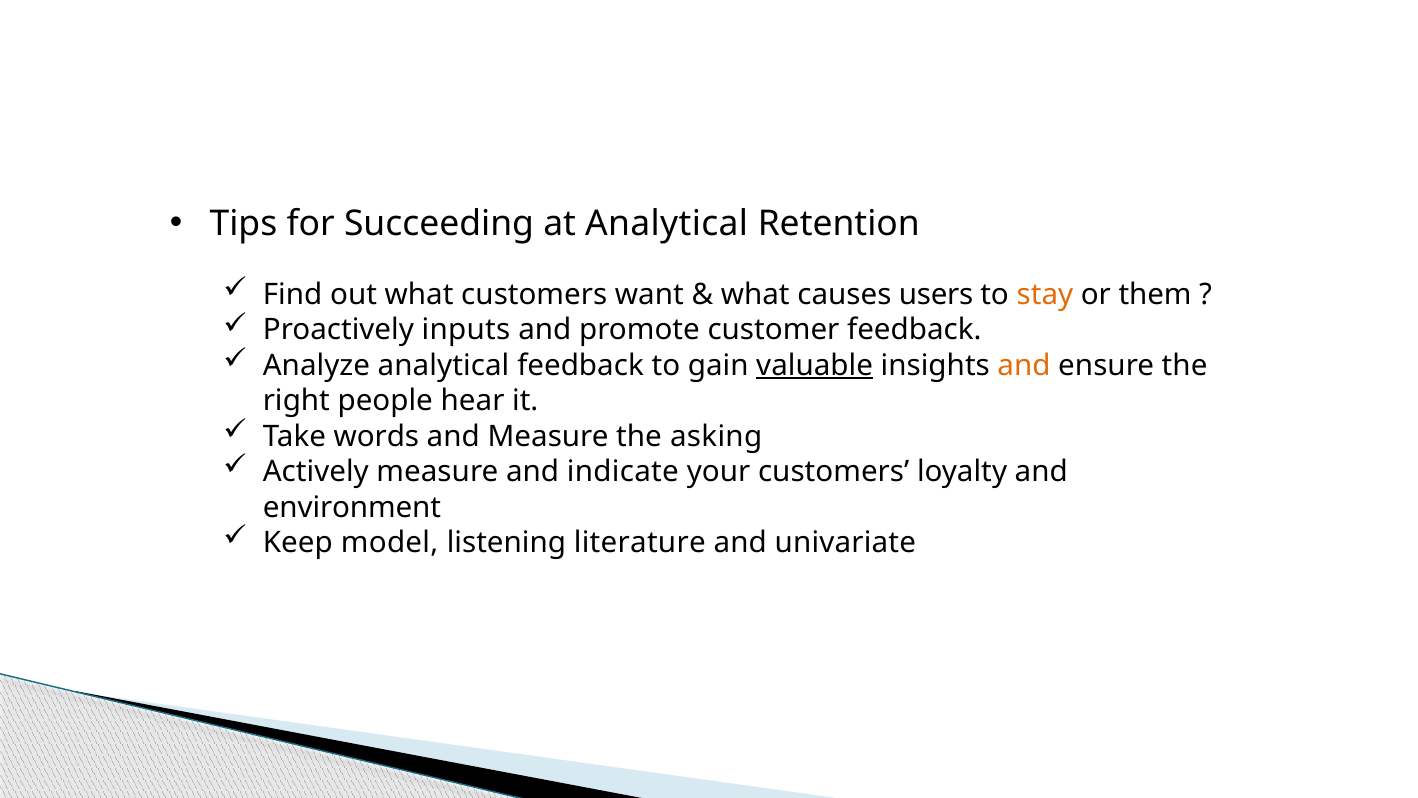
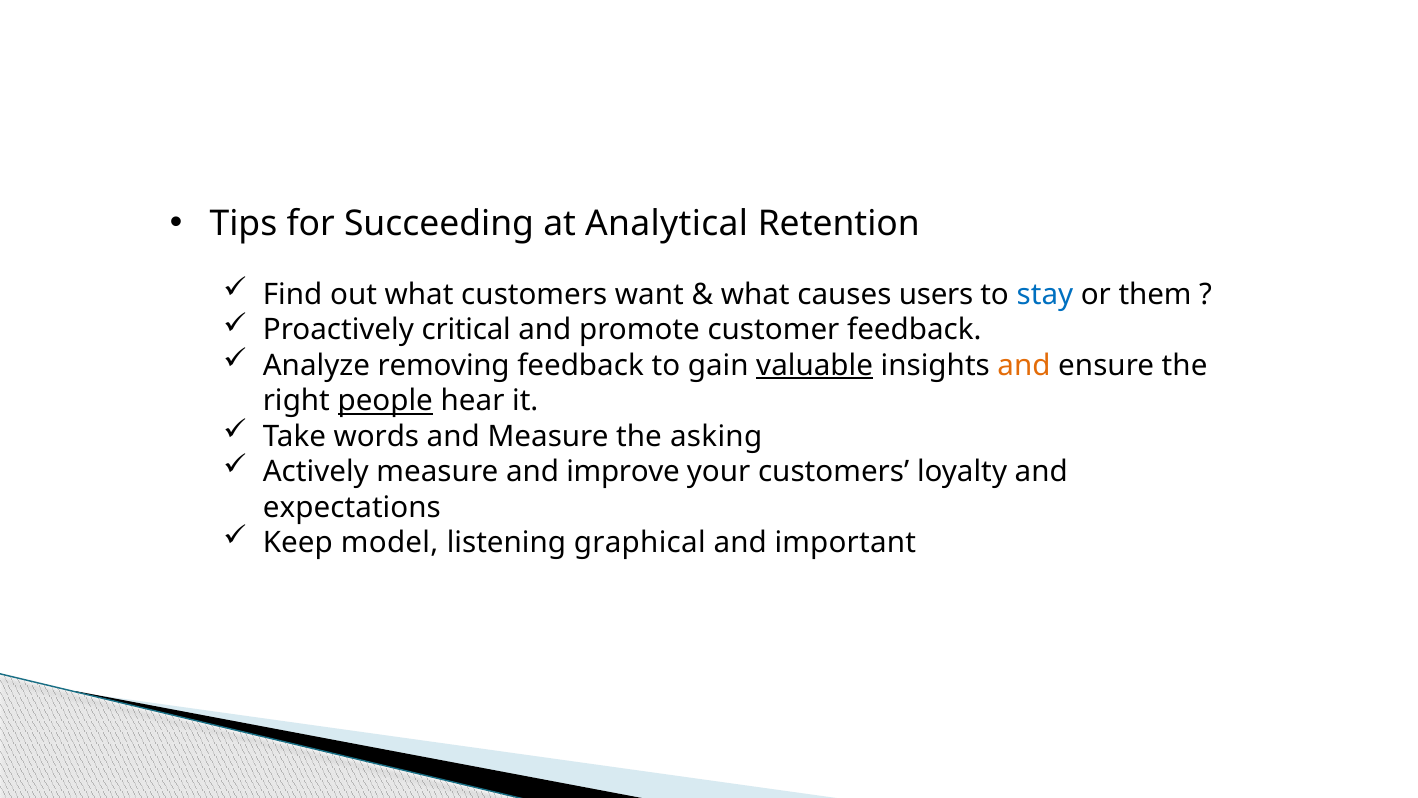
stay colour: orange -> blue (1045, 295)
inputs: inputs -> critical (466, 330)
Analyze analytical: analytical -> removing (444, 365)
people underline: none -> present (385, 401)
indicate: indicate -> improve (623, 472)
environment: environment -> expectations (352, 507)
literature: literature -> graphical (640, 543)
univariate: univariate -> important (845, 543)
